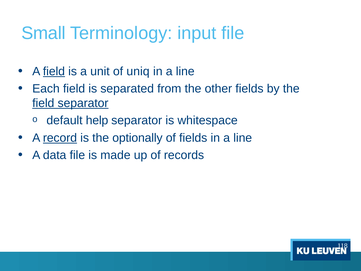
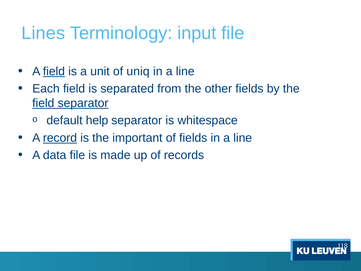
Small: Small -> Lines (43, 33)
optionally: optionally -> important (137, 138)
